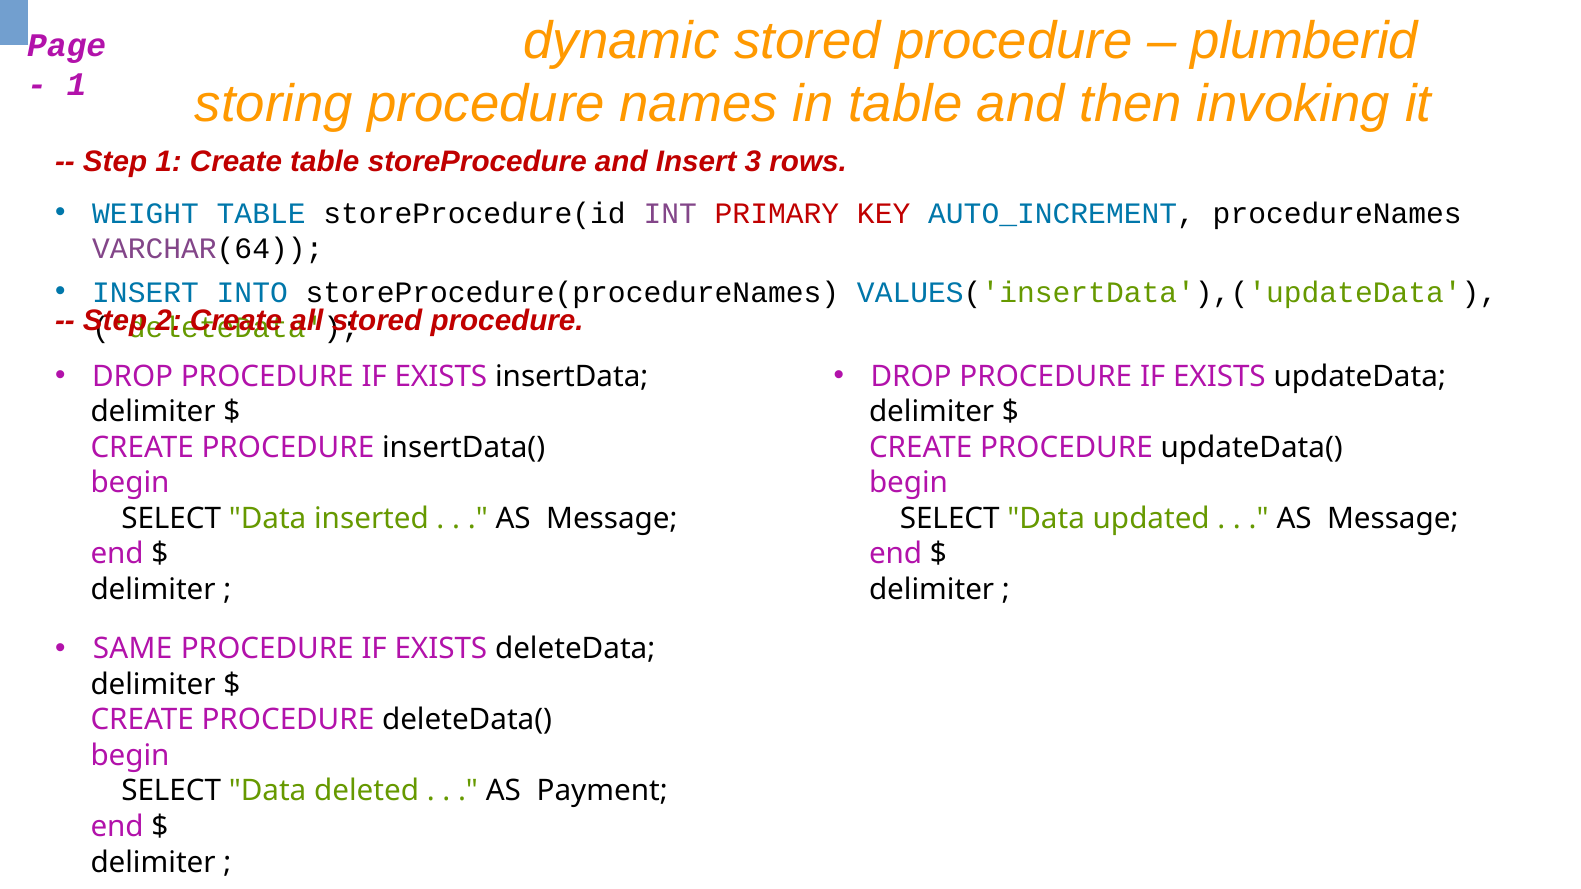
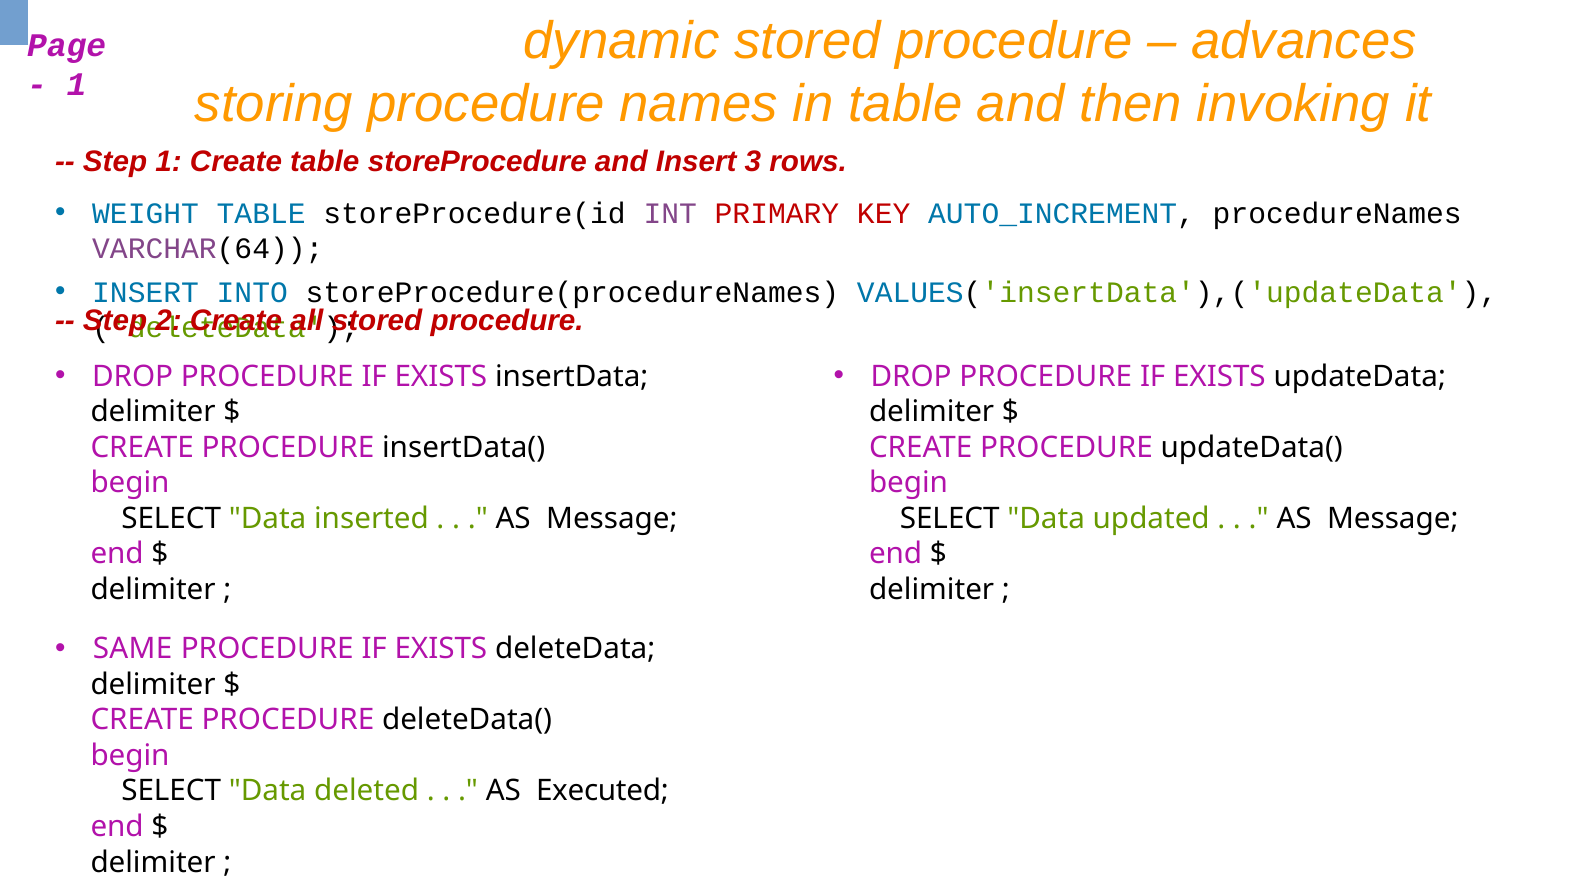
plumberid: plumberid -> advances (1304, 41)
Payment: Payment -> Executed (602, 791)
